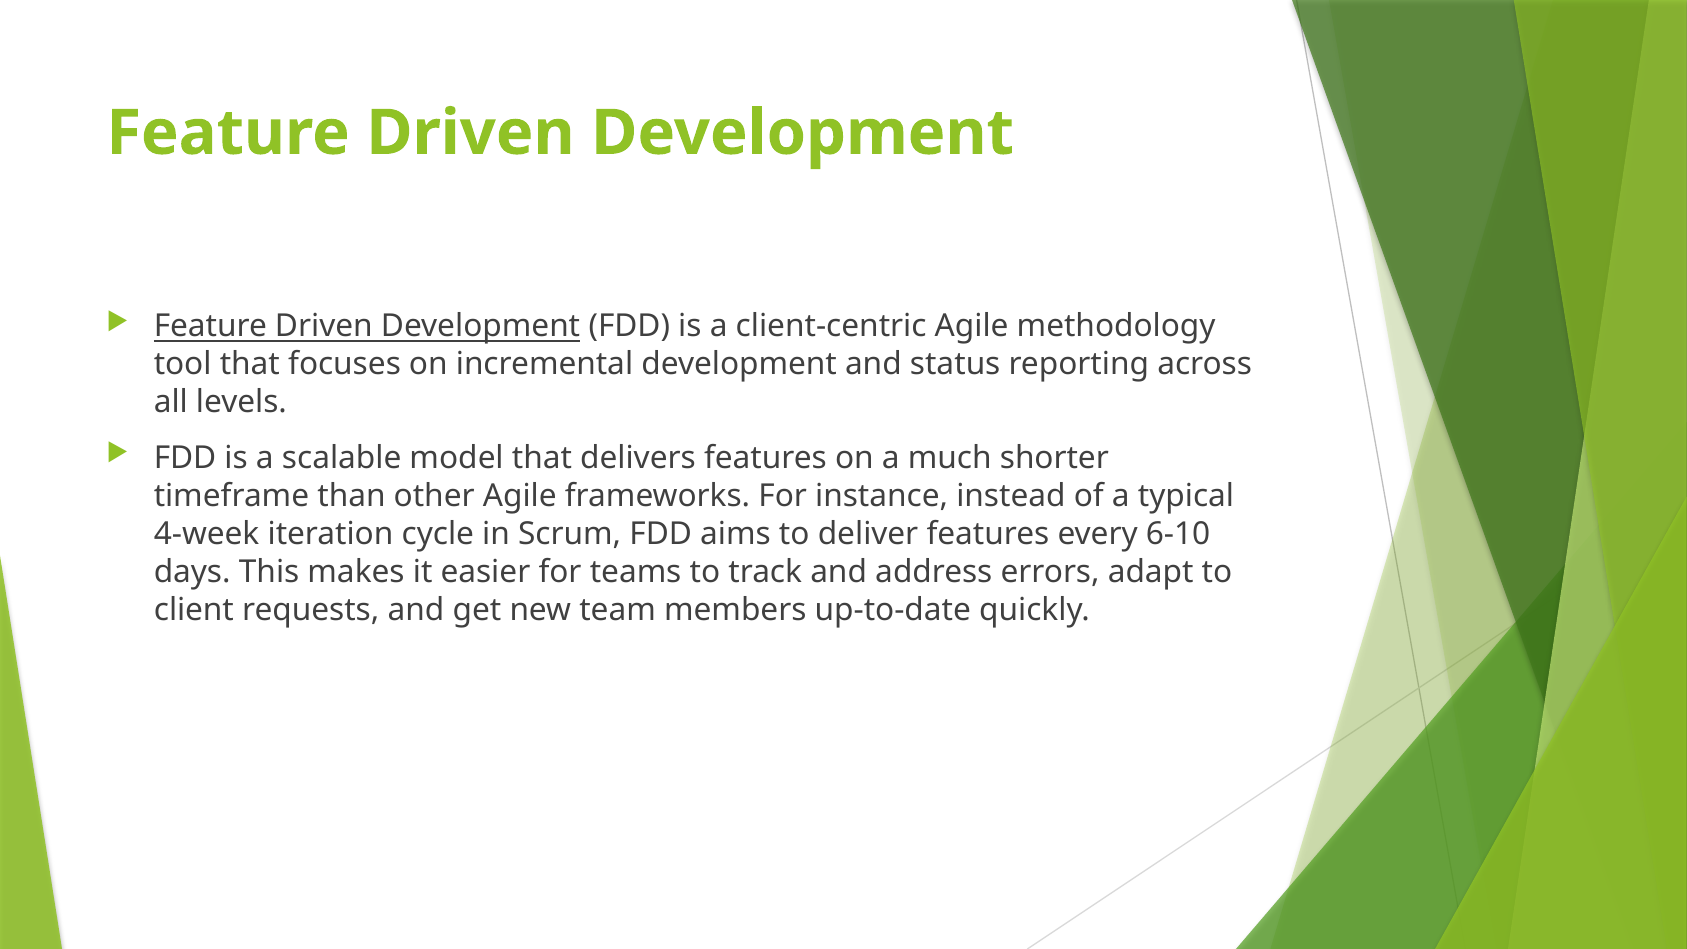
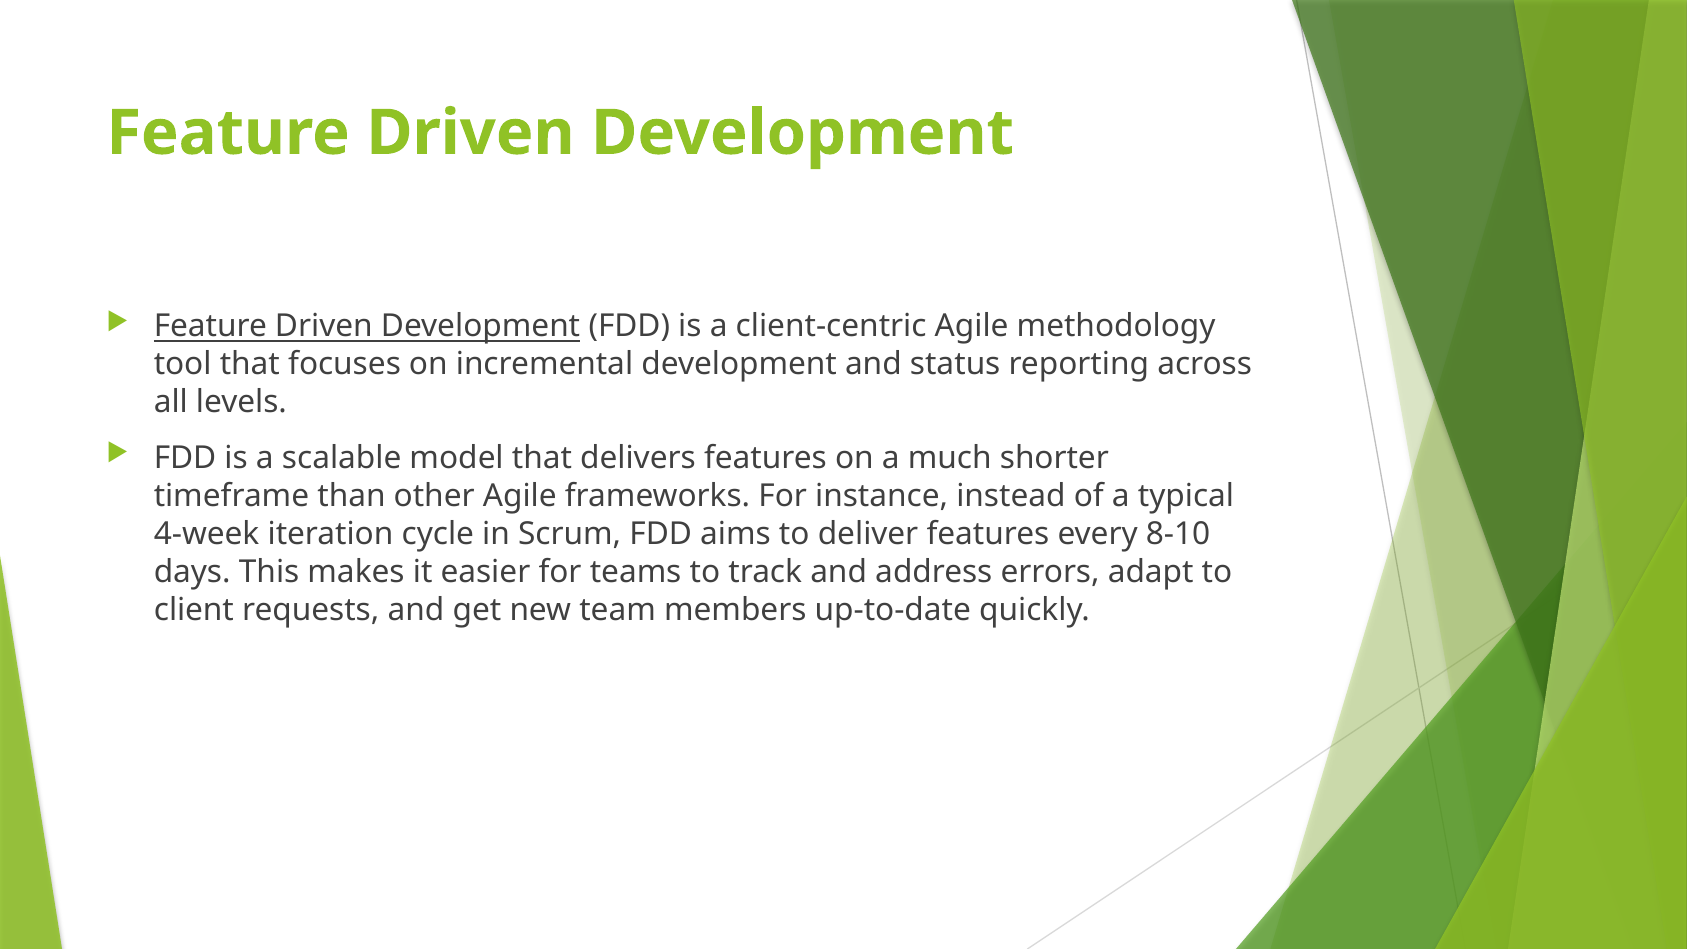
6-10: 6-10 -> 8-10 (1178, 534)
